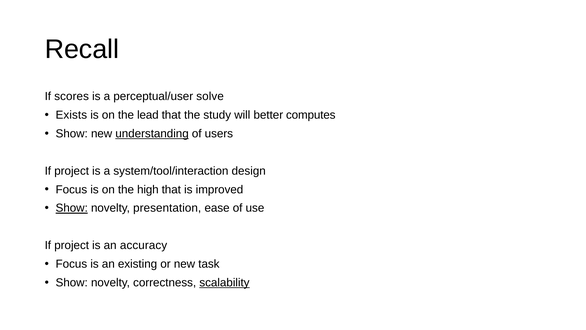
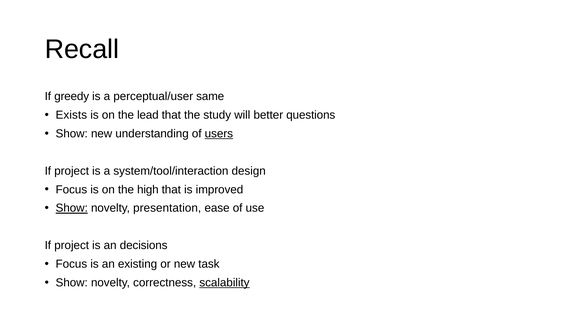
scores: scores -> greedy (72, 96)
solve: solve -> same (210, 96)
computes: computes -> questions (311, 115)
understanding underline: present -> none (152, 133)
users underline: none -> present (219, 133)
accuracy: accuracy -> decisions (144, 245)
